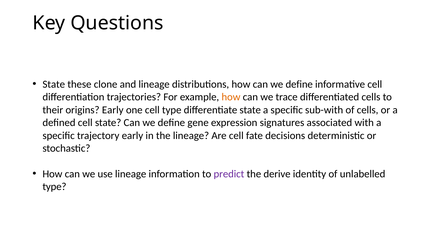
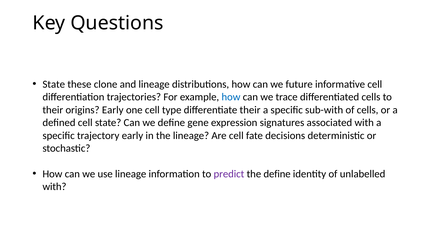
how can we define: define -> future (299, 84)
how colour: orange -> blue (231, 97)
differentiate state: state -> their (250, 110)
the derive: derive -> define (277, 174)
type: type -> with (54, 187)
